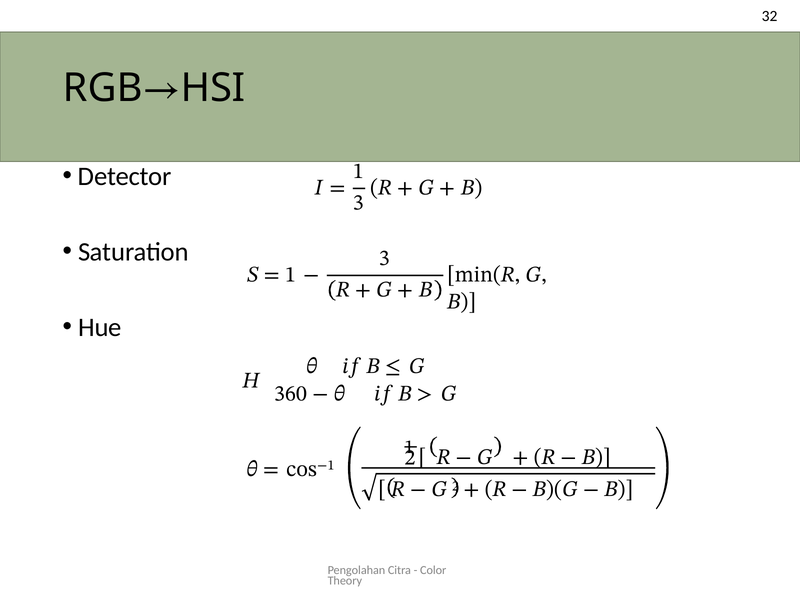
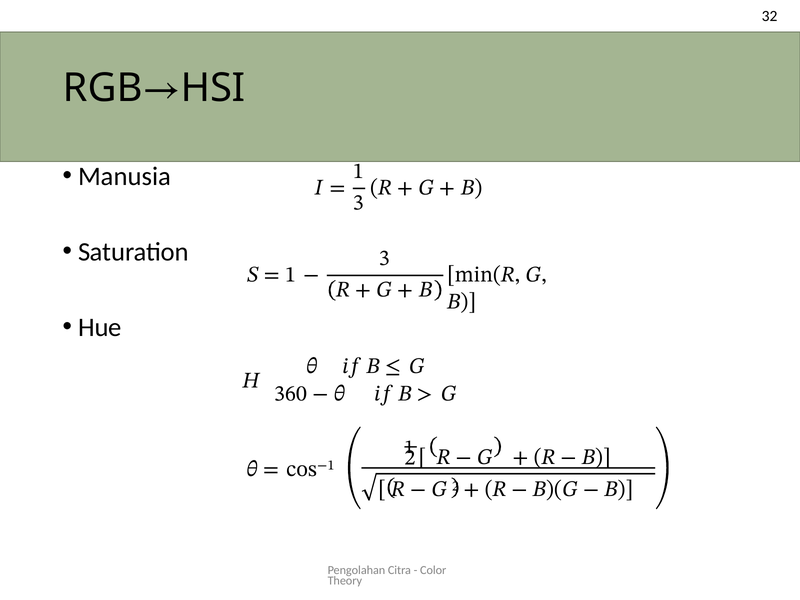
Detector: Detector -> Manusia (125, 177)
